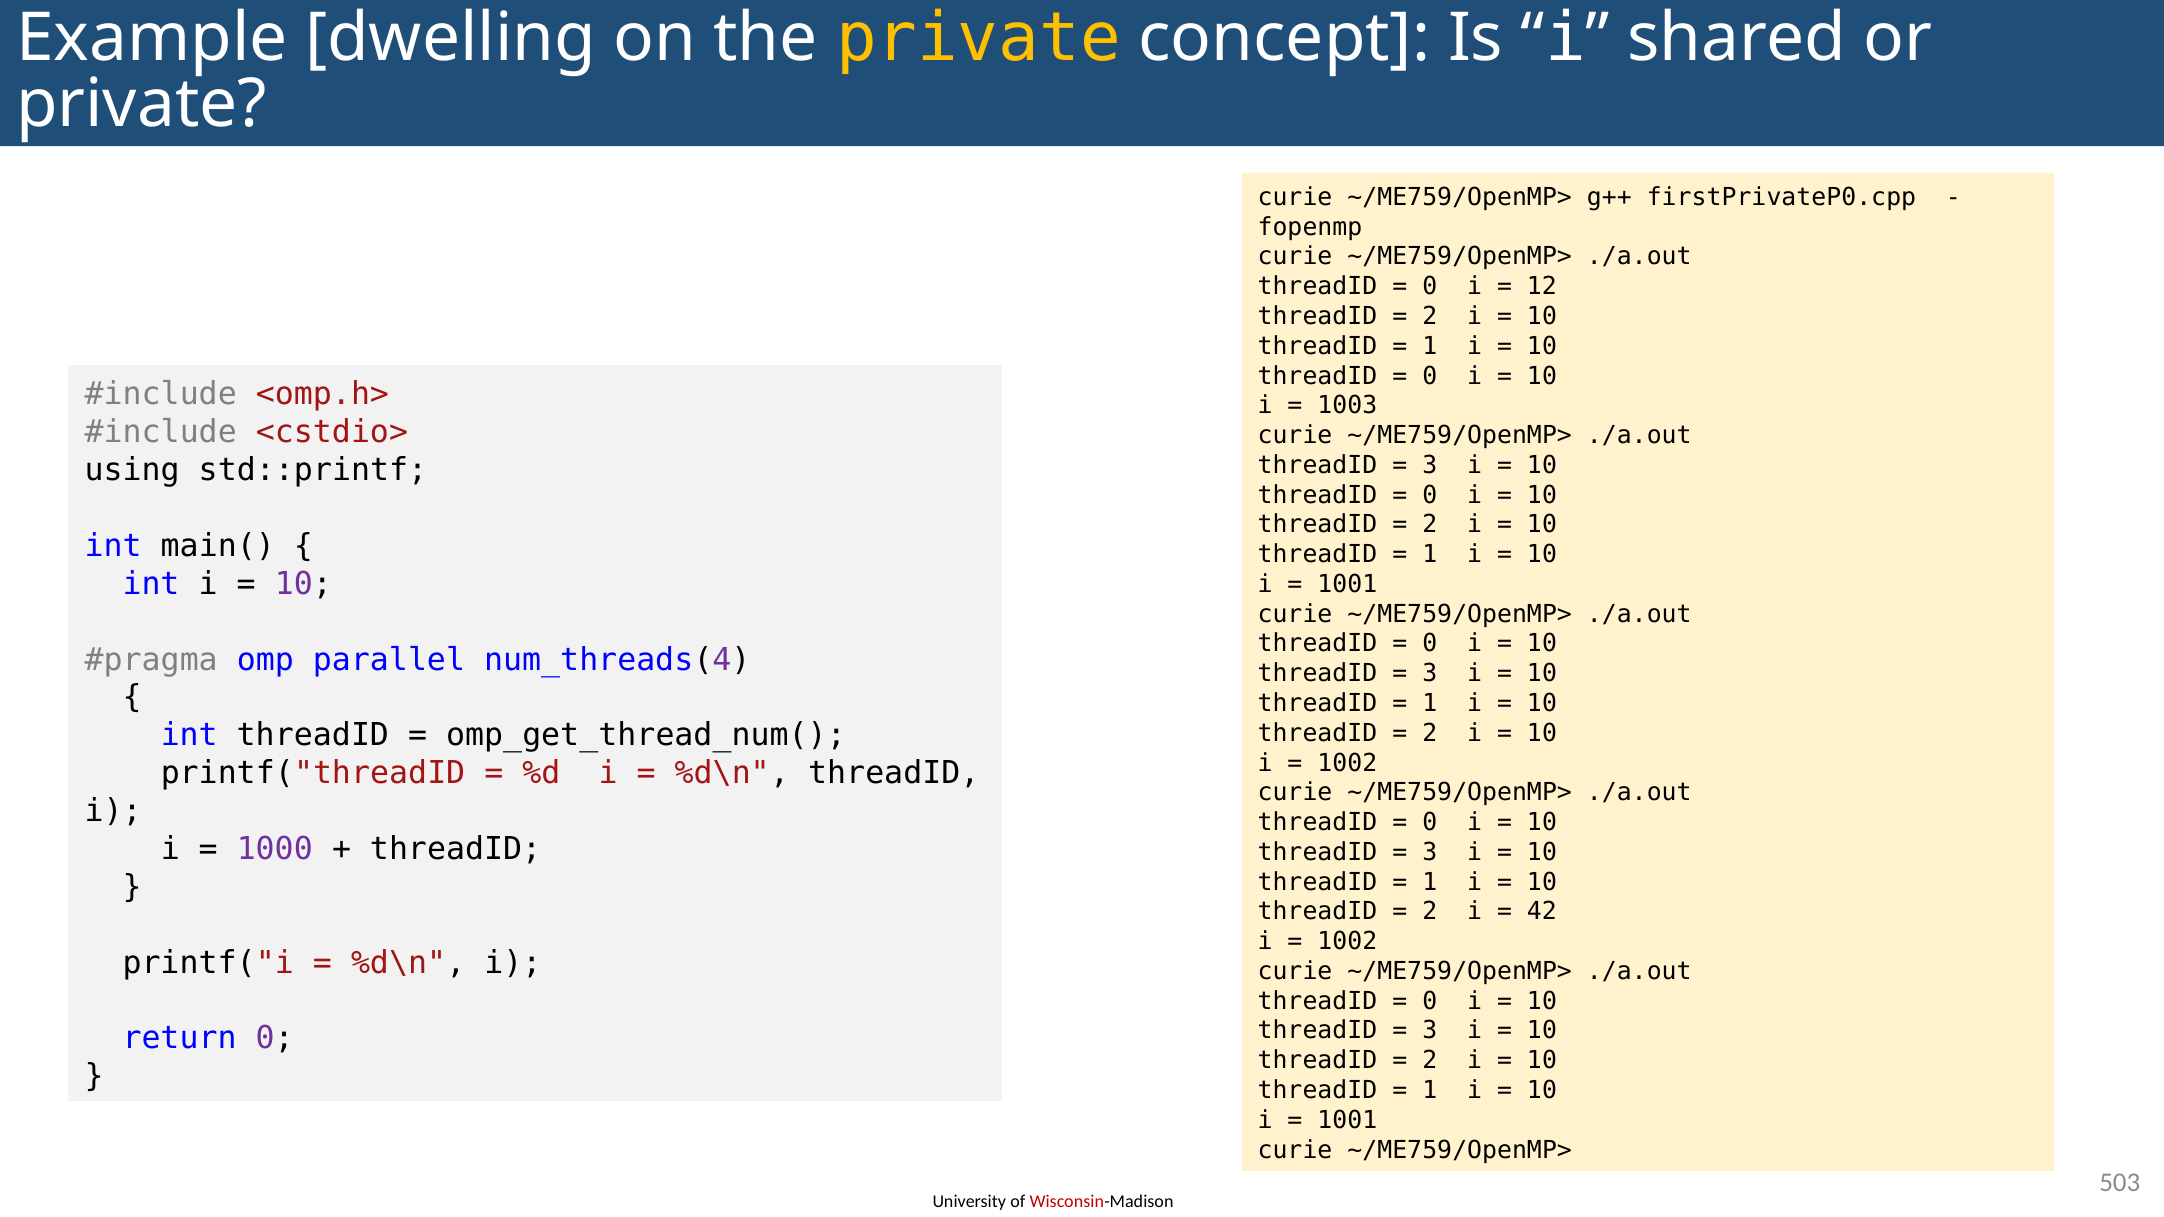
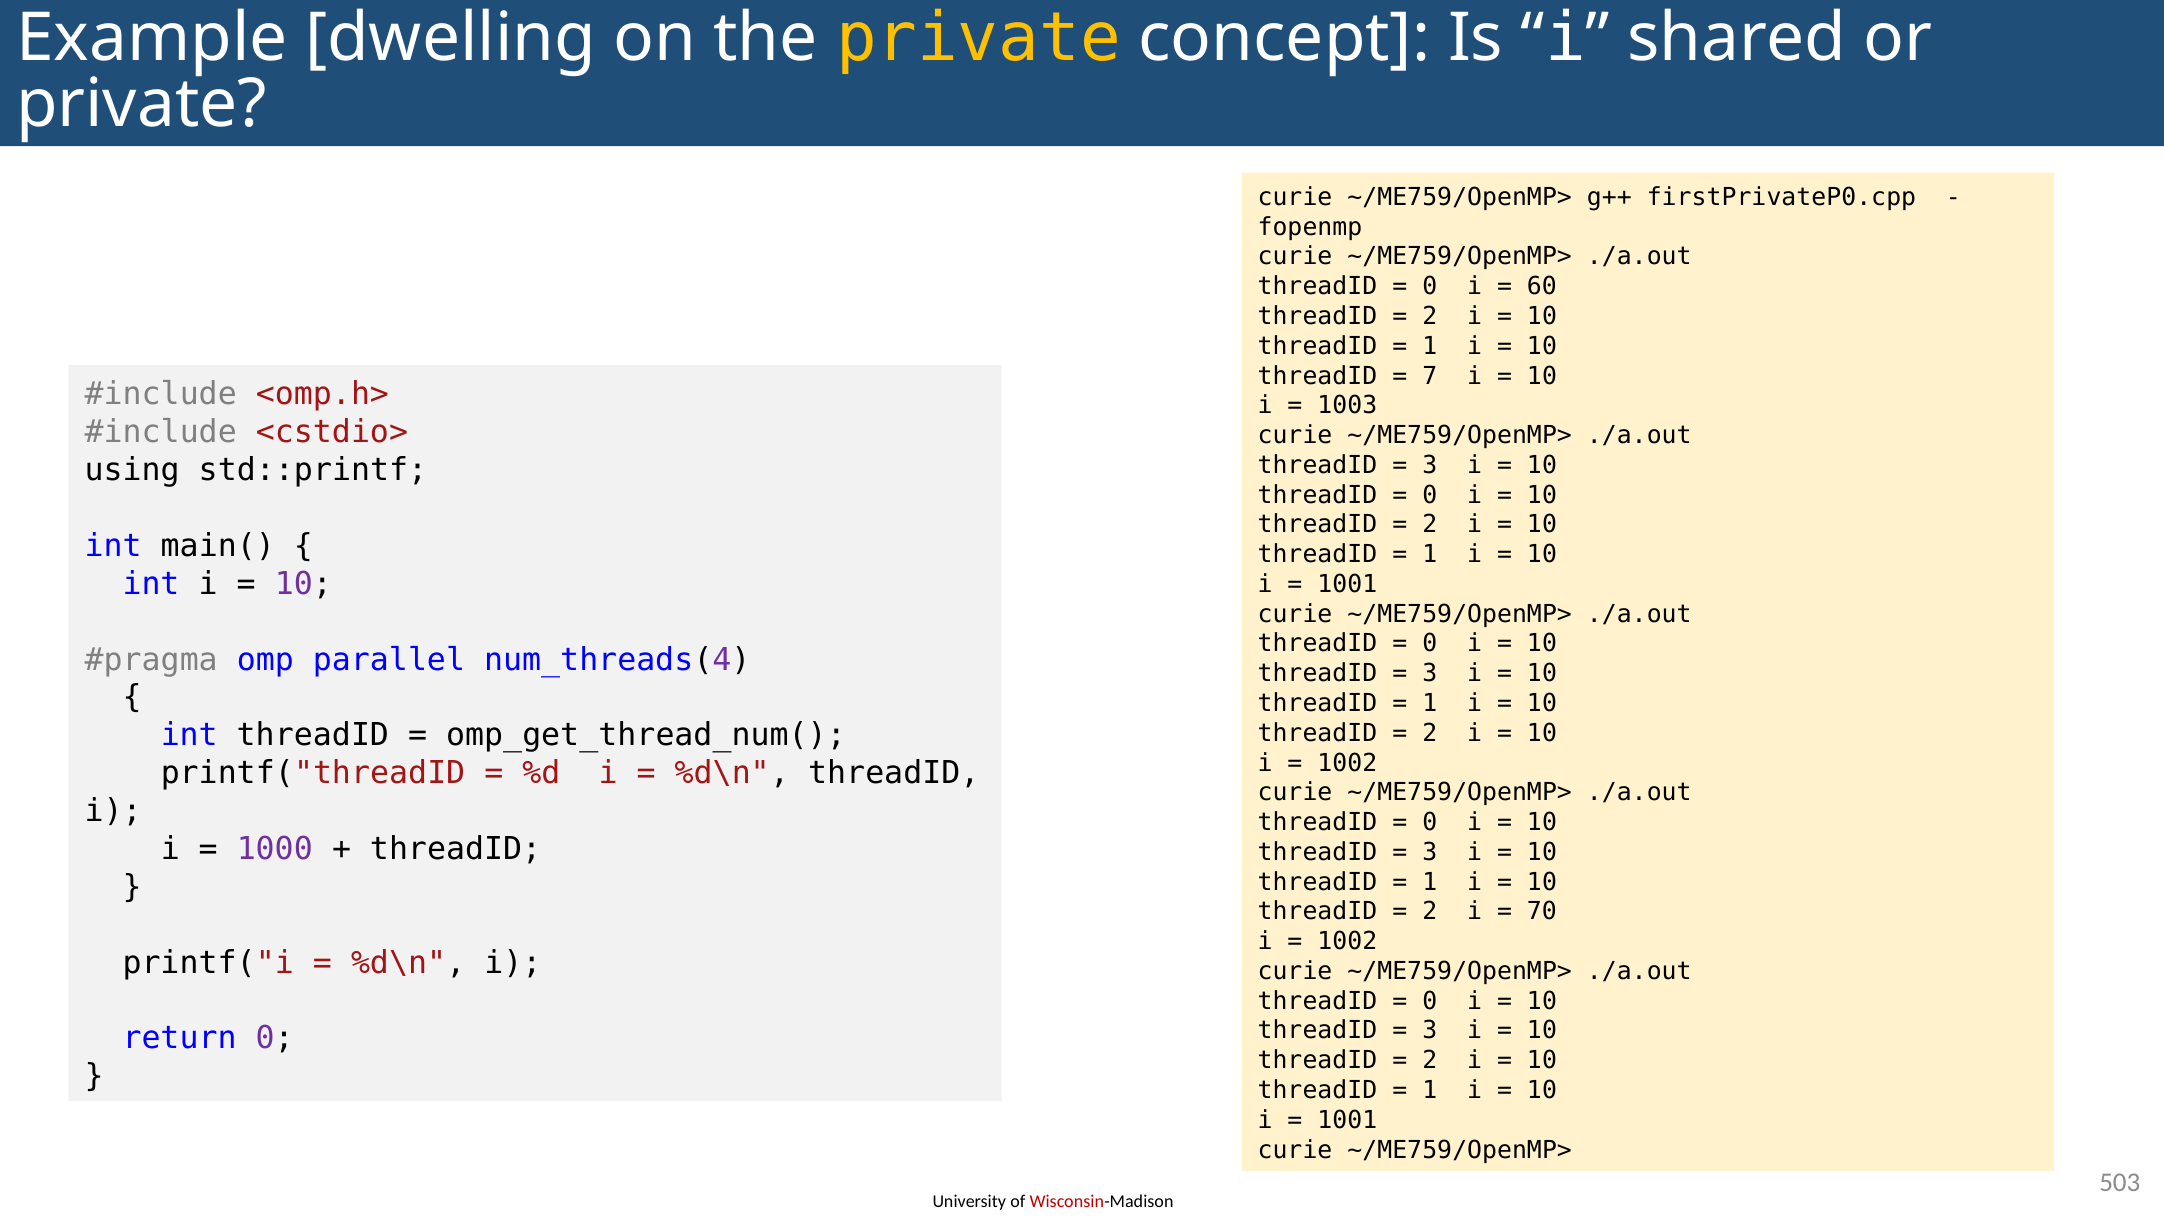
12: 12 -> 60 (1542, 287)
0: 0 -> 7 (1430, 376)
42: 42 -> 70 (1542, 912)
